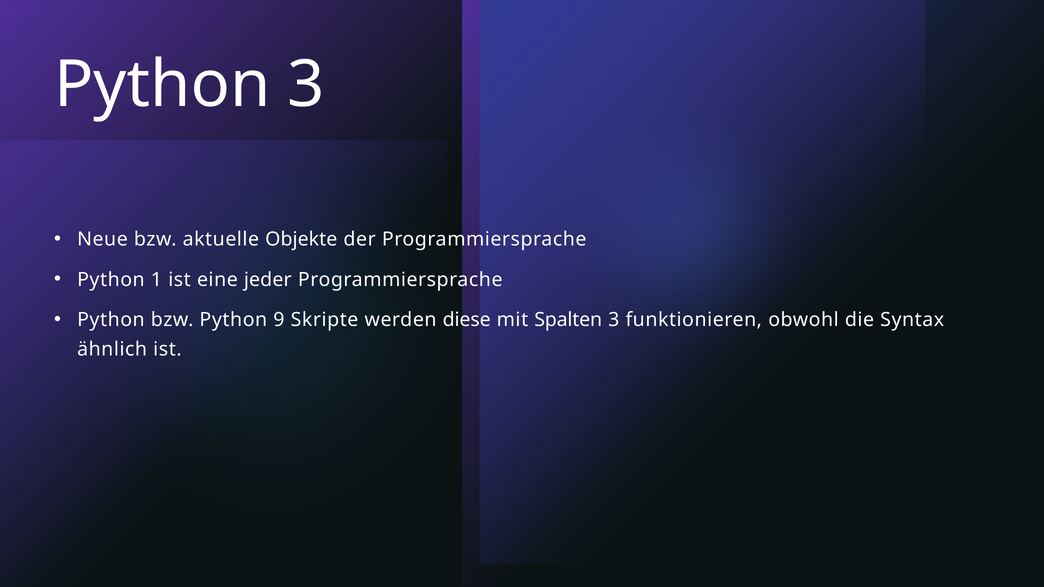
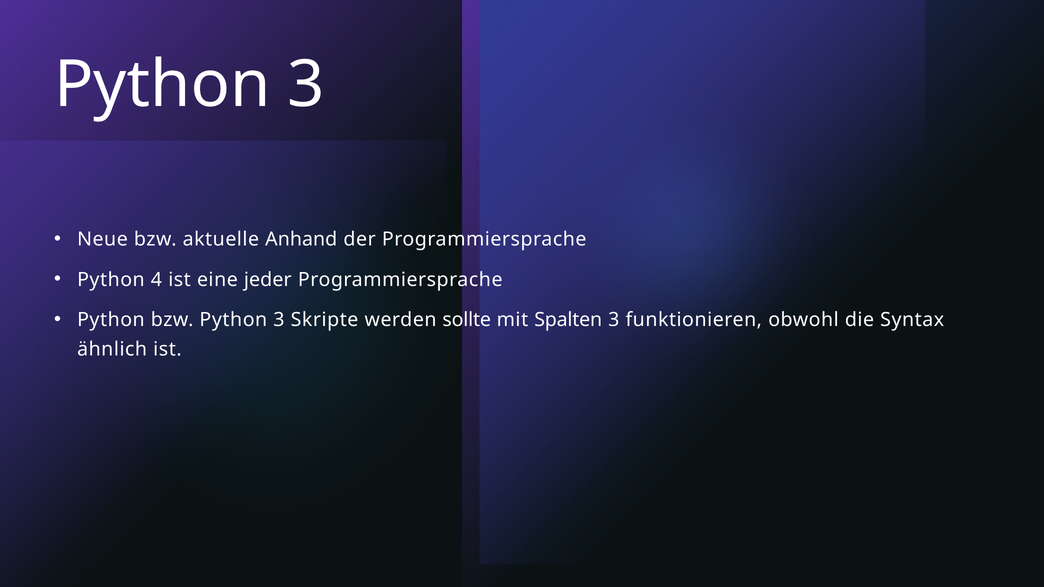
Objekte: Objekte -> Anhand (301, 239)
1: 1 -> 4 (156, 280)
bzw Python 9: 9 -> 3 (279, 320)
diese: diese -> sollte (467, 320)
